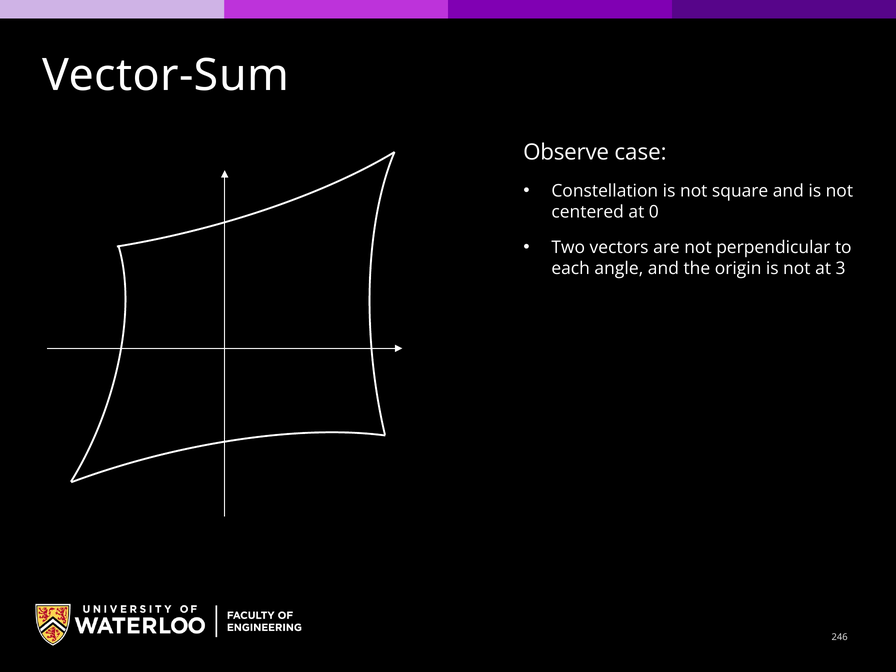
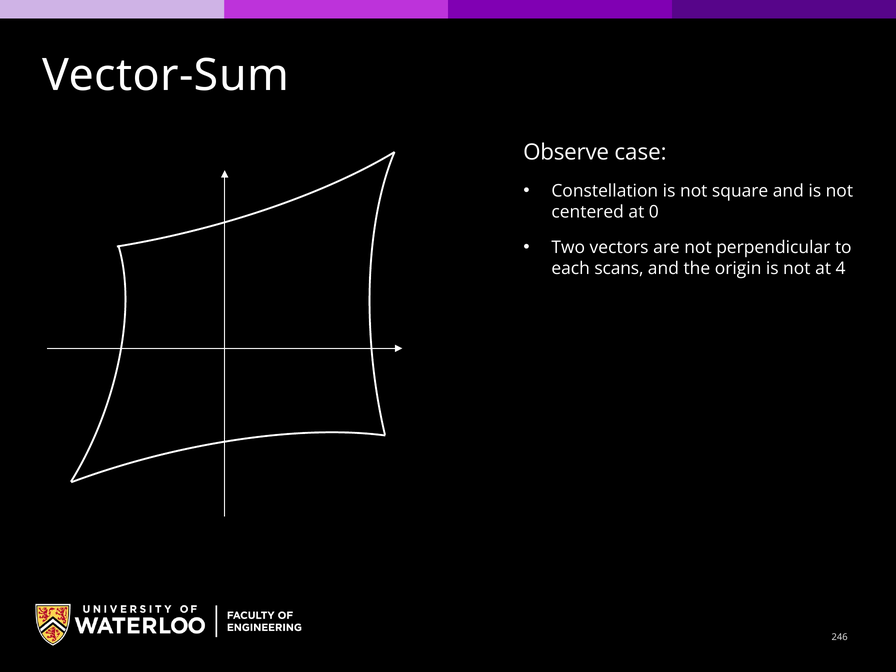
angle: angle -> scans (619, 269)
3: 3 -> 4 (841, 269)
